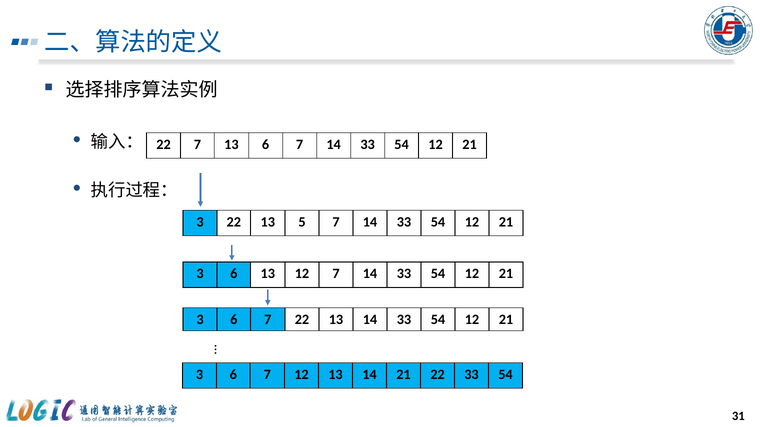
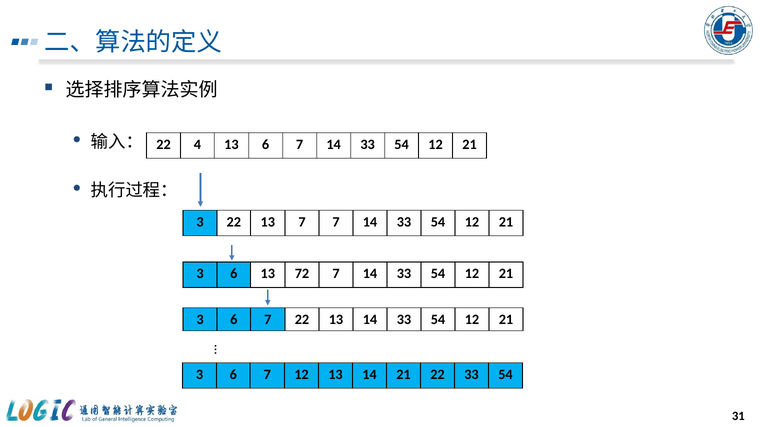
22 7: 7 -> 4 (197, 145)
13 5: 5 -> 7 (302, 222)
13 12: 12 -> 72 (302, 274)
